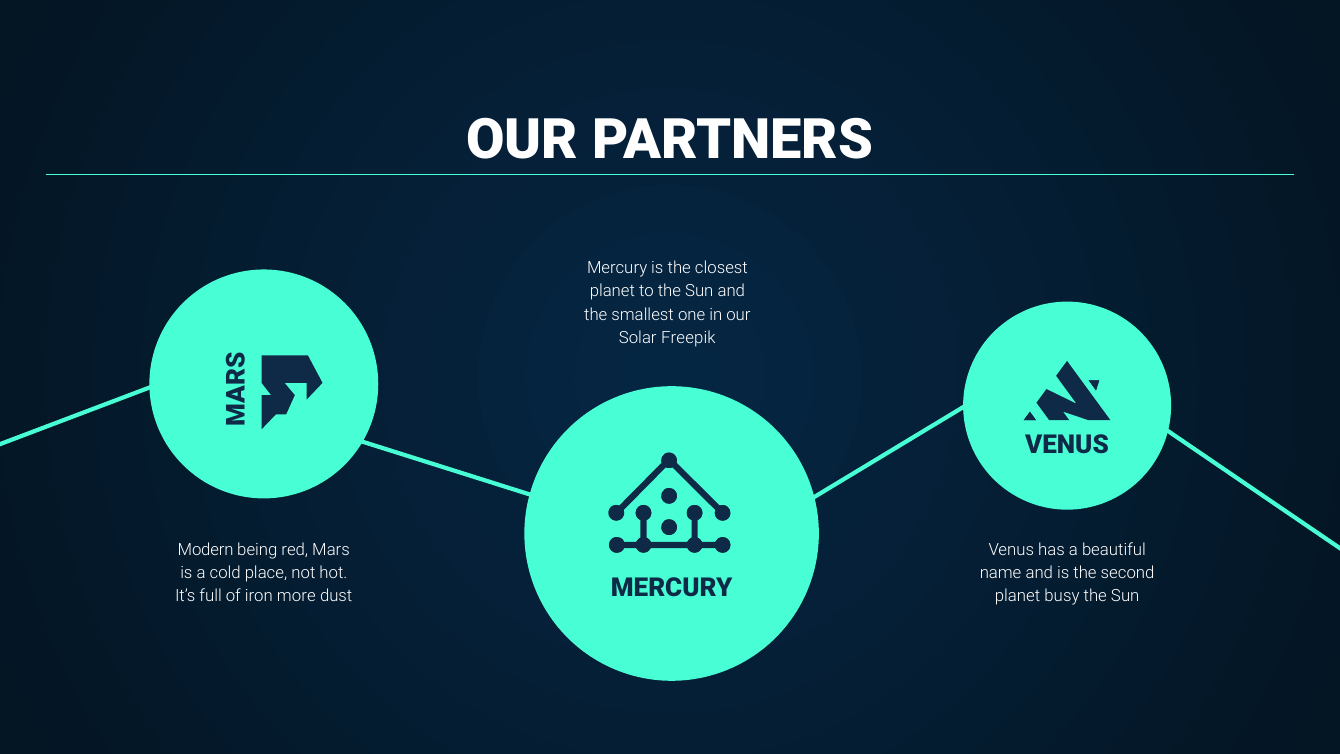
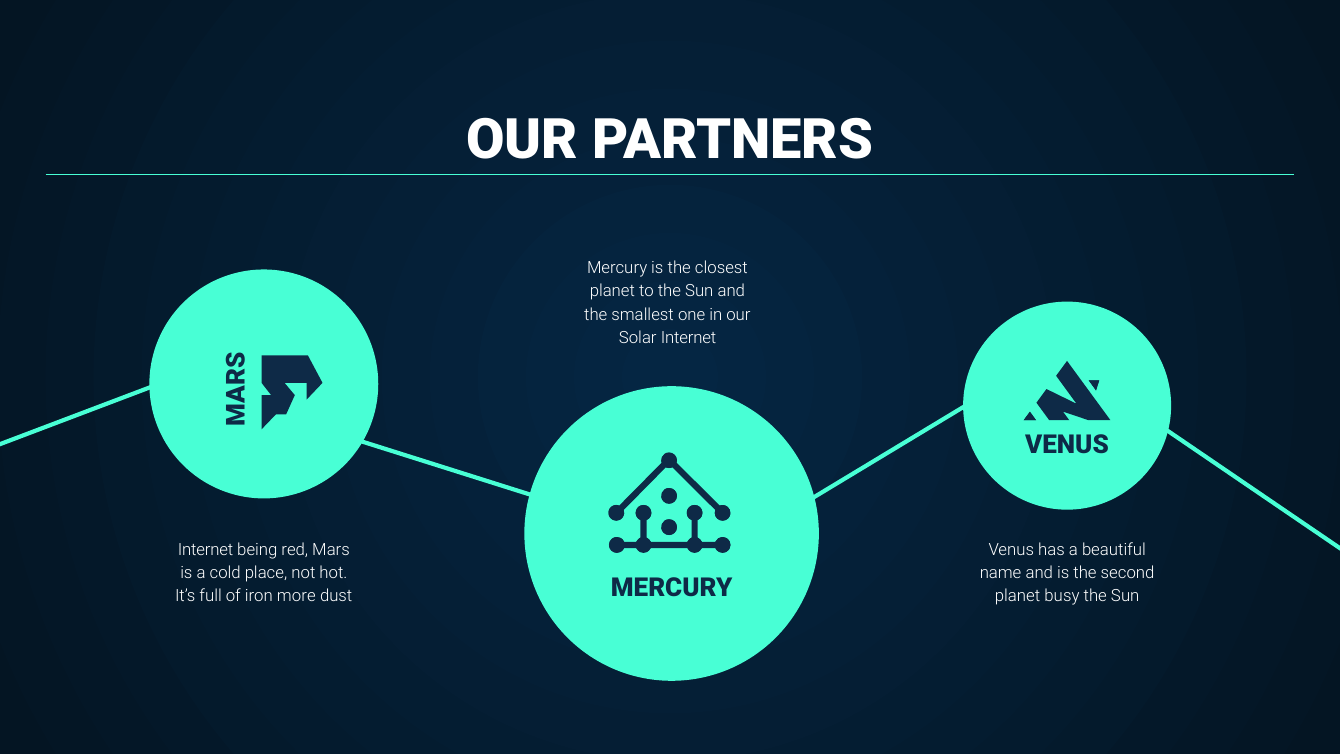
Solar Freepik: Freepik -> Internet (689, 338)
Modern: Modern -> Internet (206, 550)
